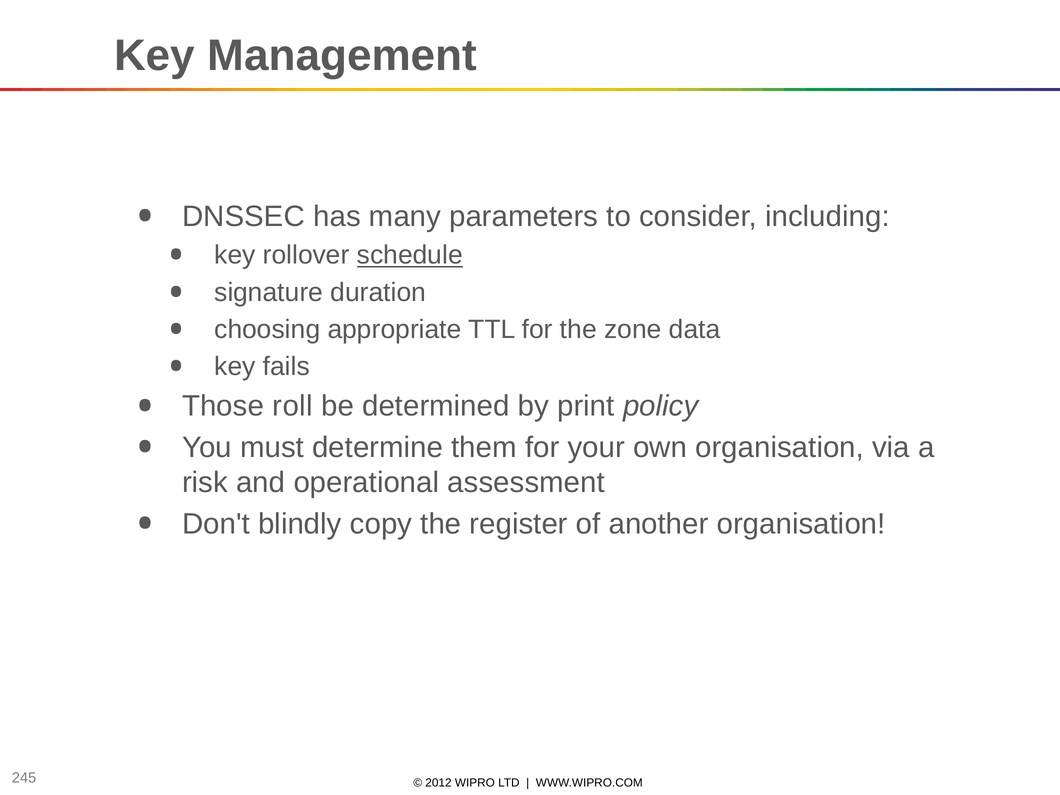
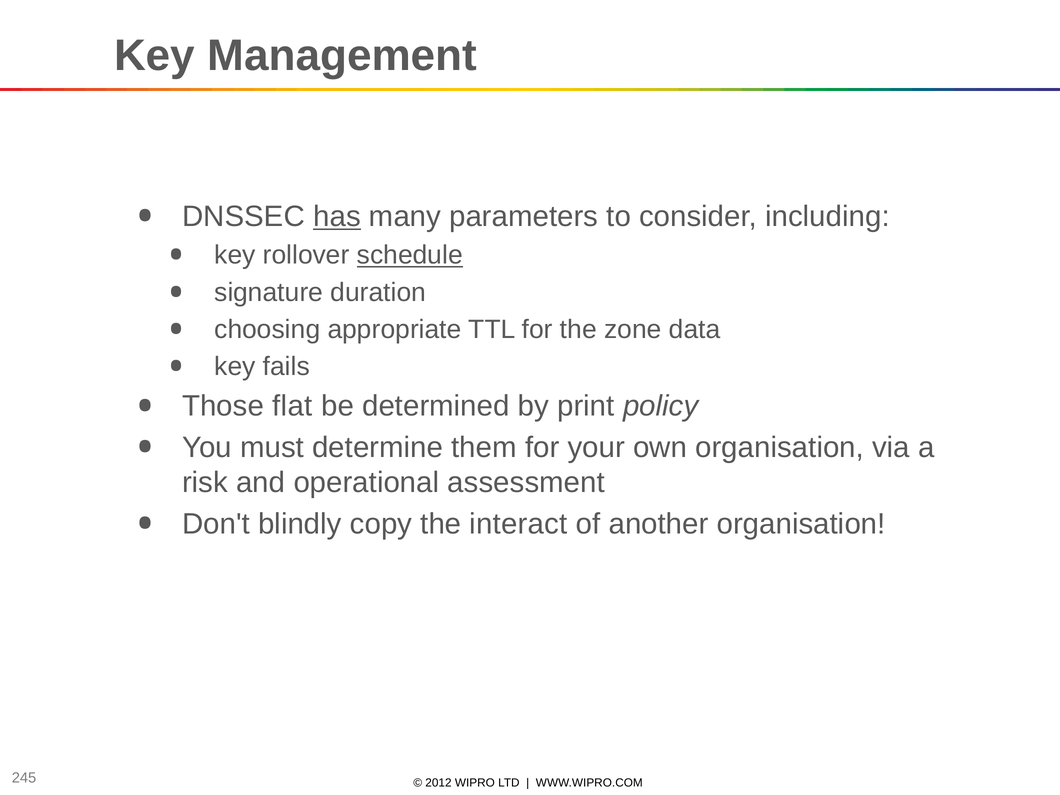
has underline: none -> present (337, 217)
roll: roll -> flat (293, 406)
register: register -> interact (518, 524)
